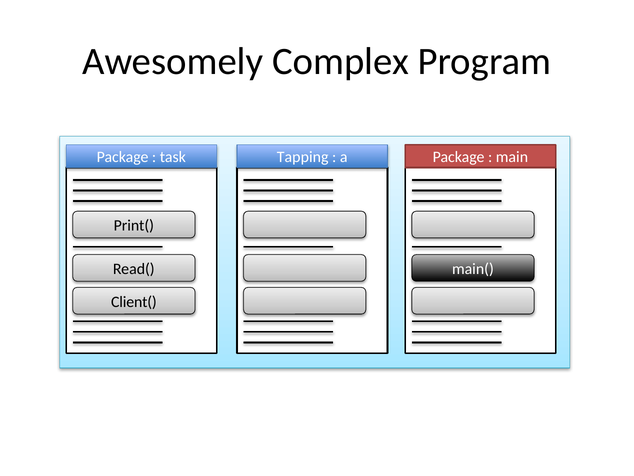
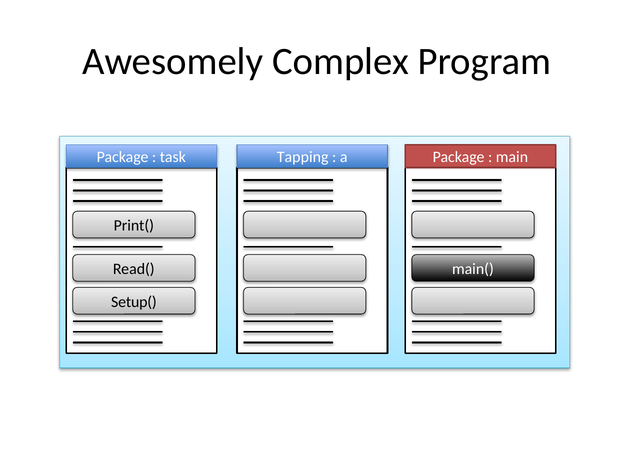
Client(: Client( -> Setup( (134, 301)
